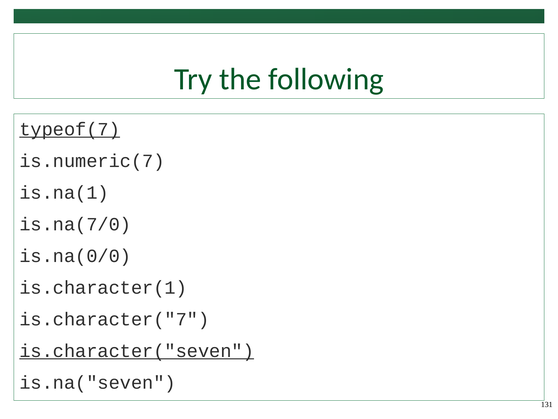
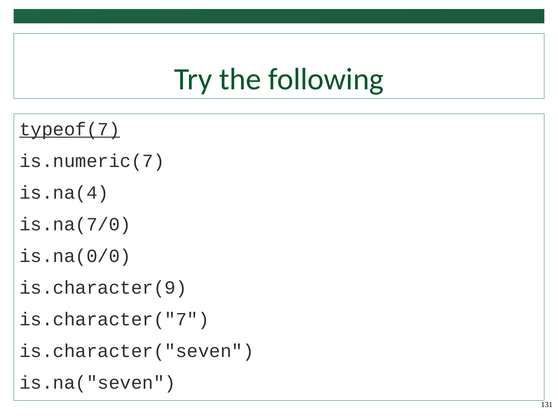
is.na(1: is.na(1 -> is.na(4 (64, 192)
is.character(1: is.character(1 -> is.character(9 (103, 287)
is.character("seven underline: present -> none (137, 350)
